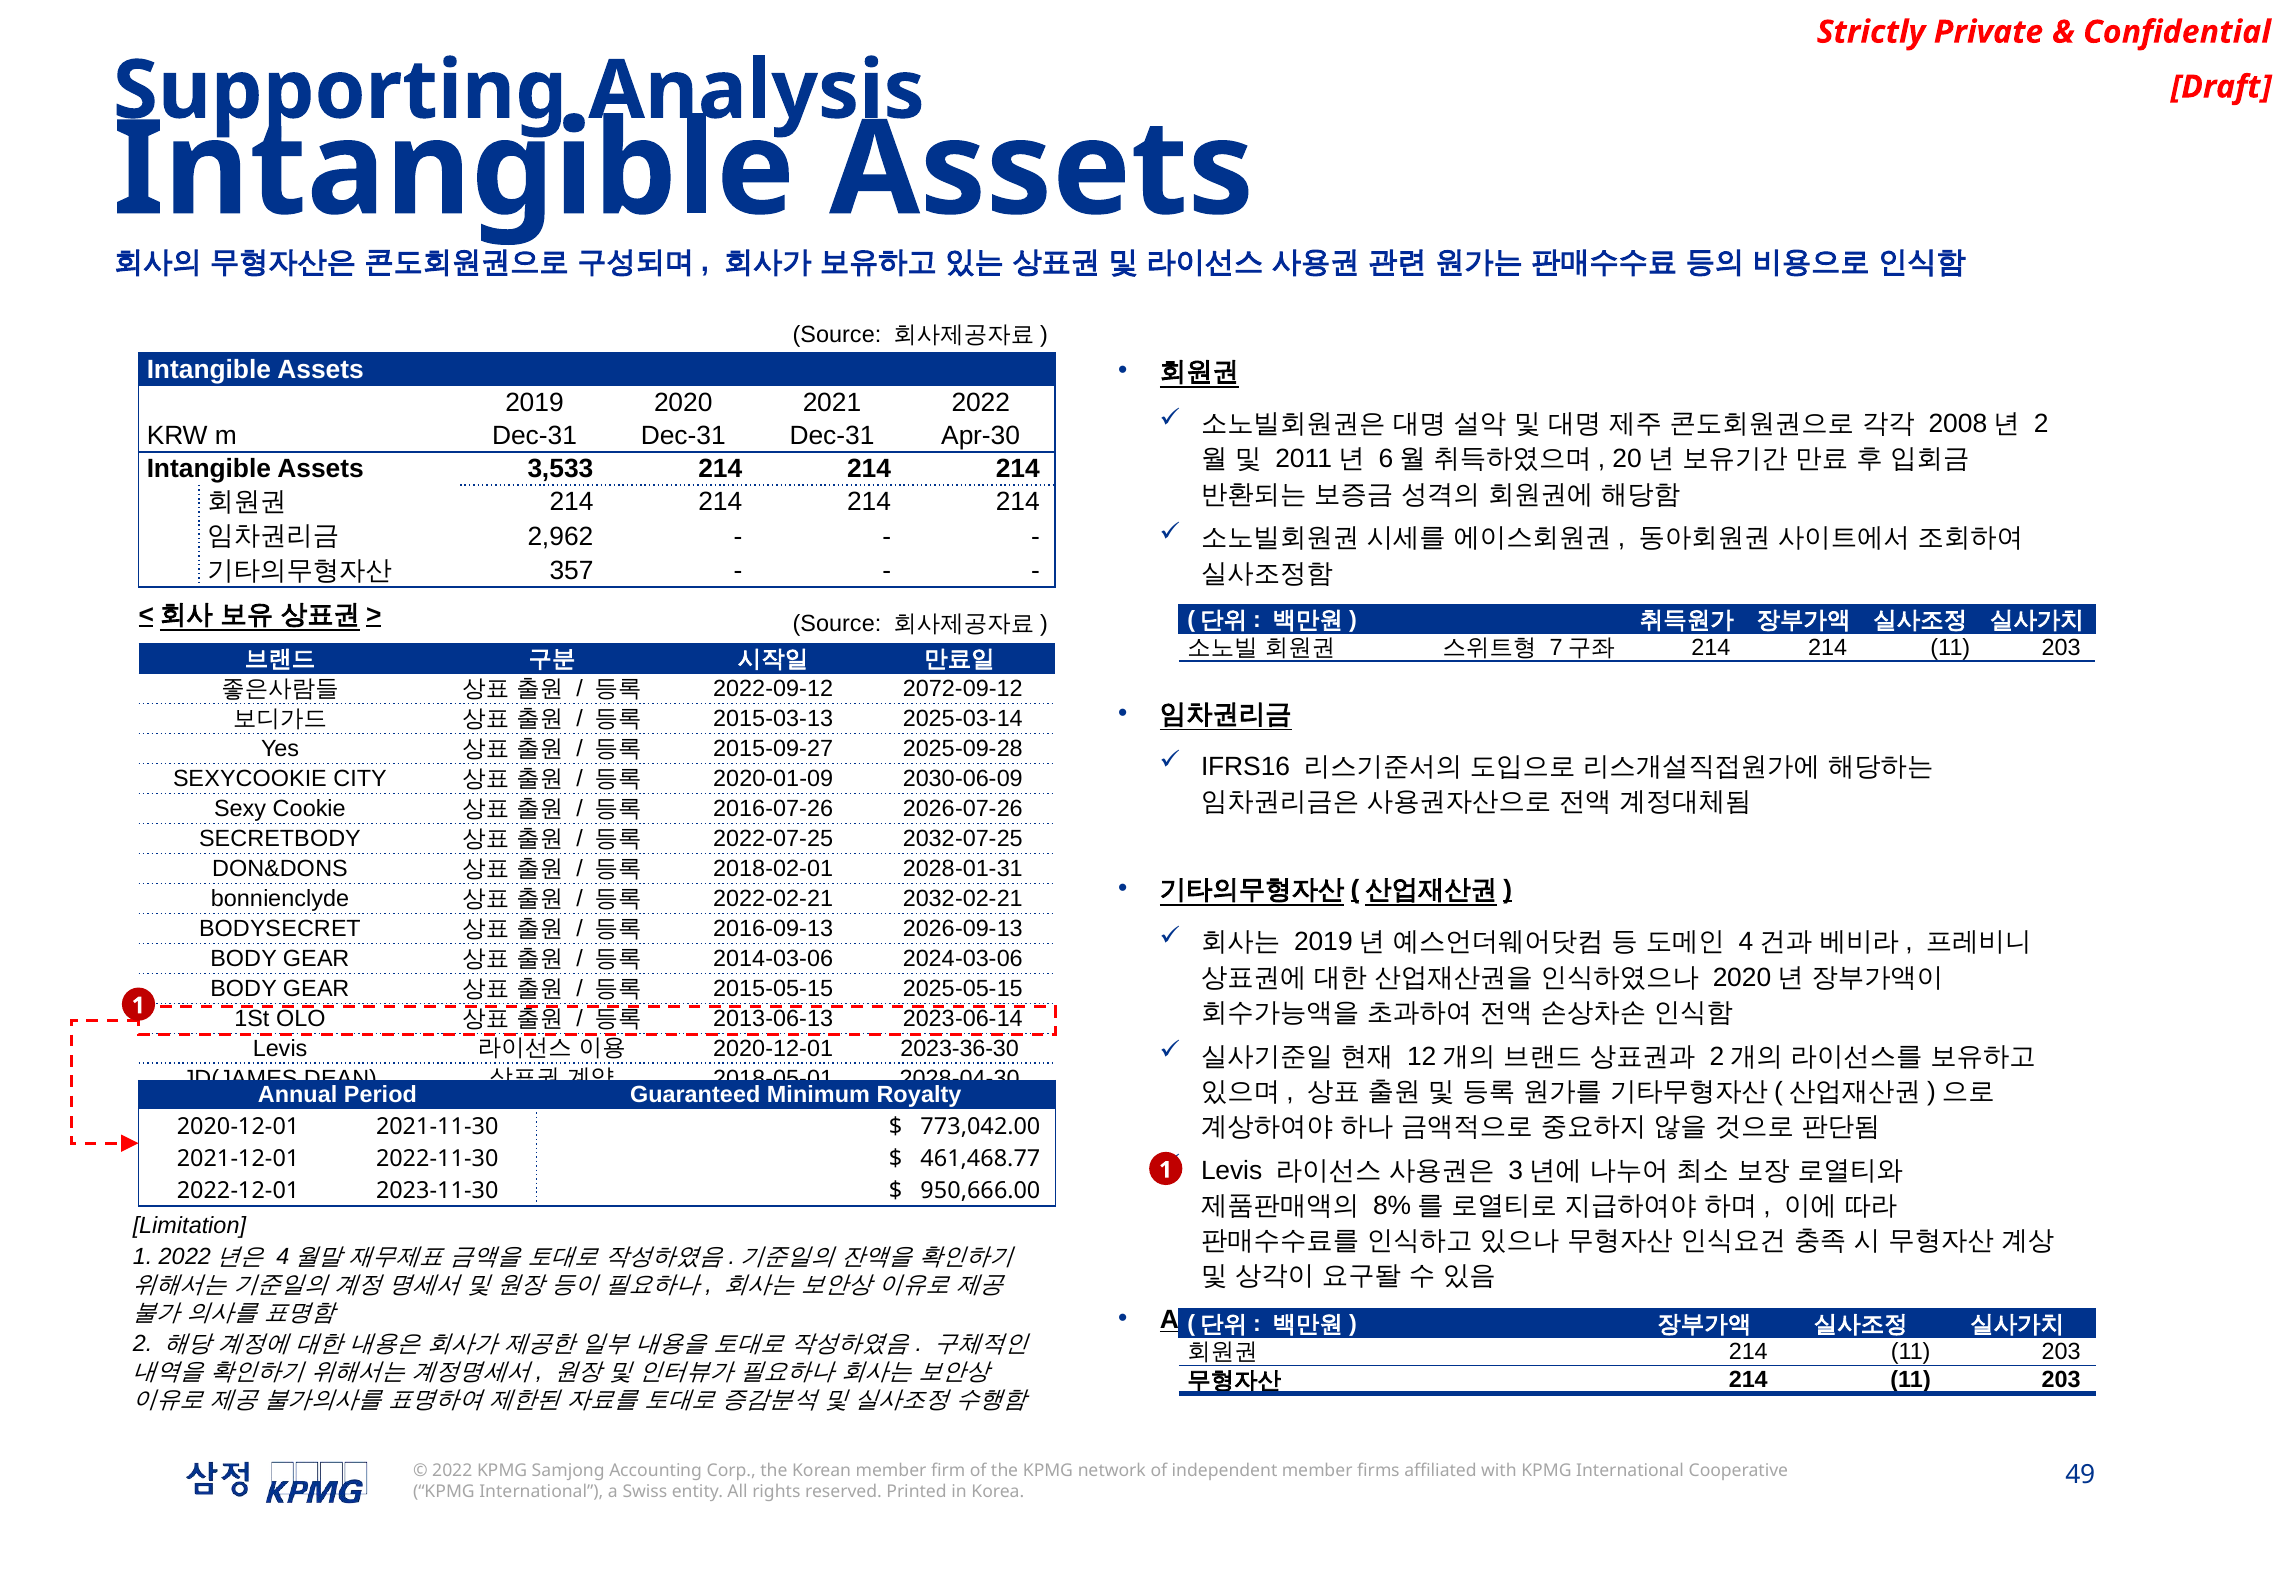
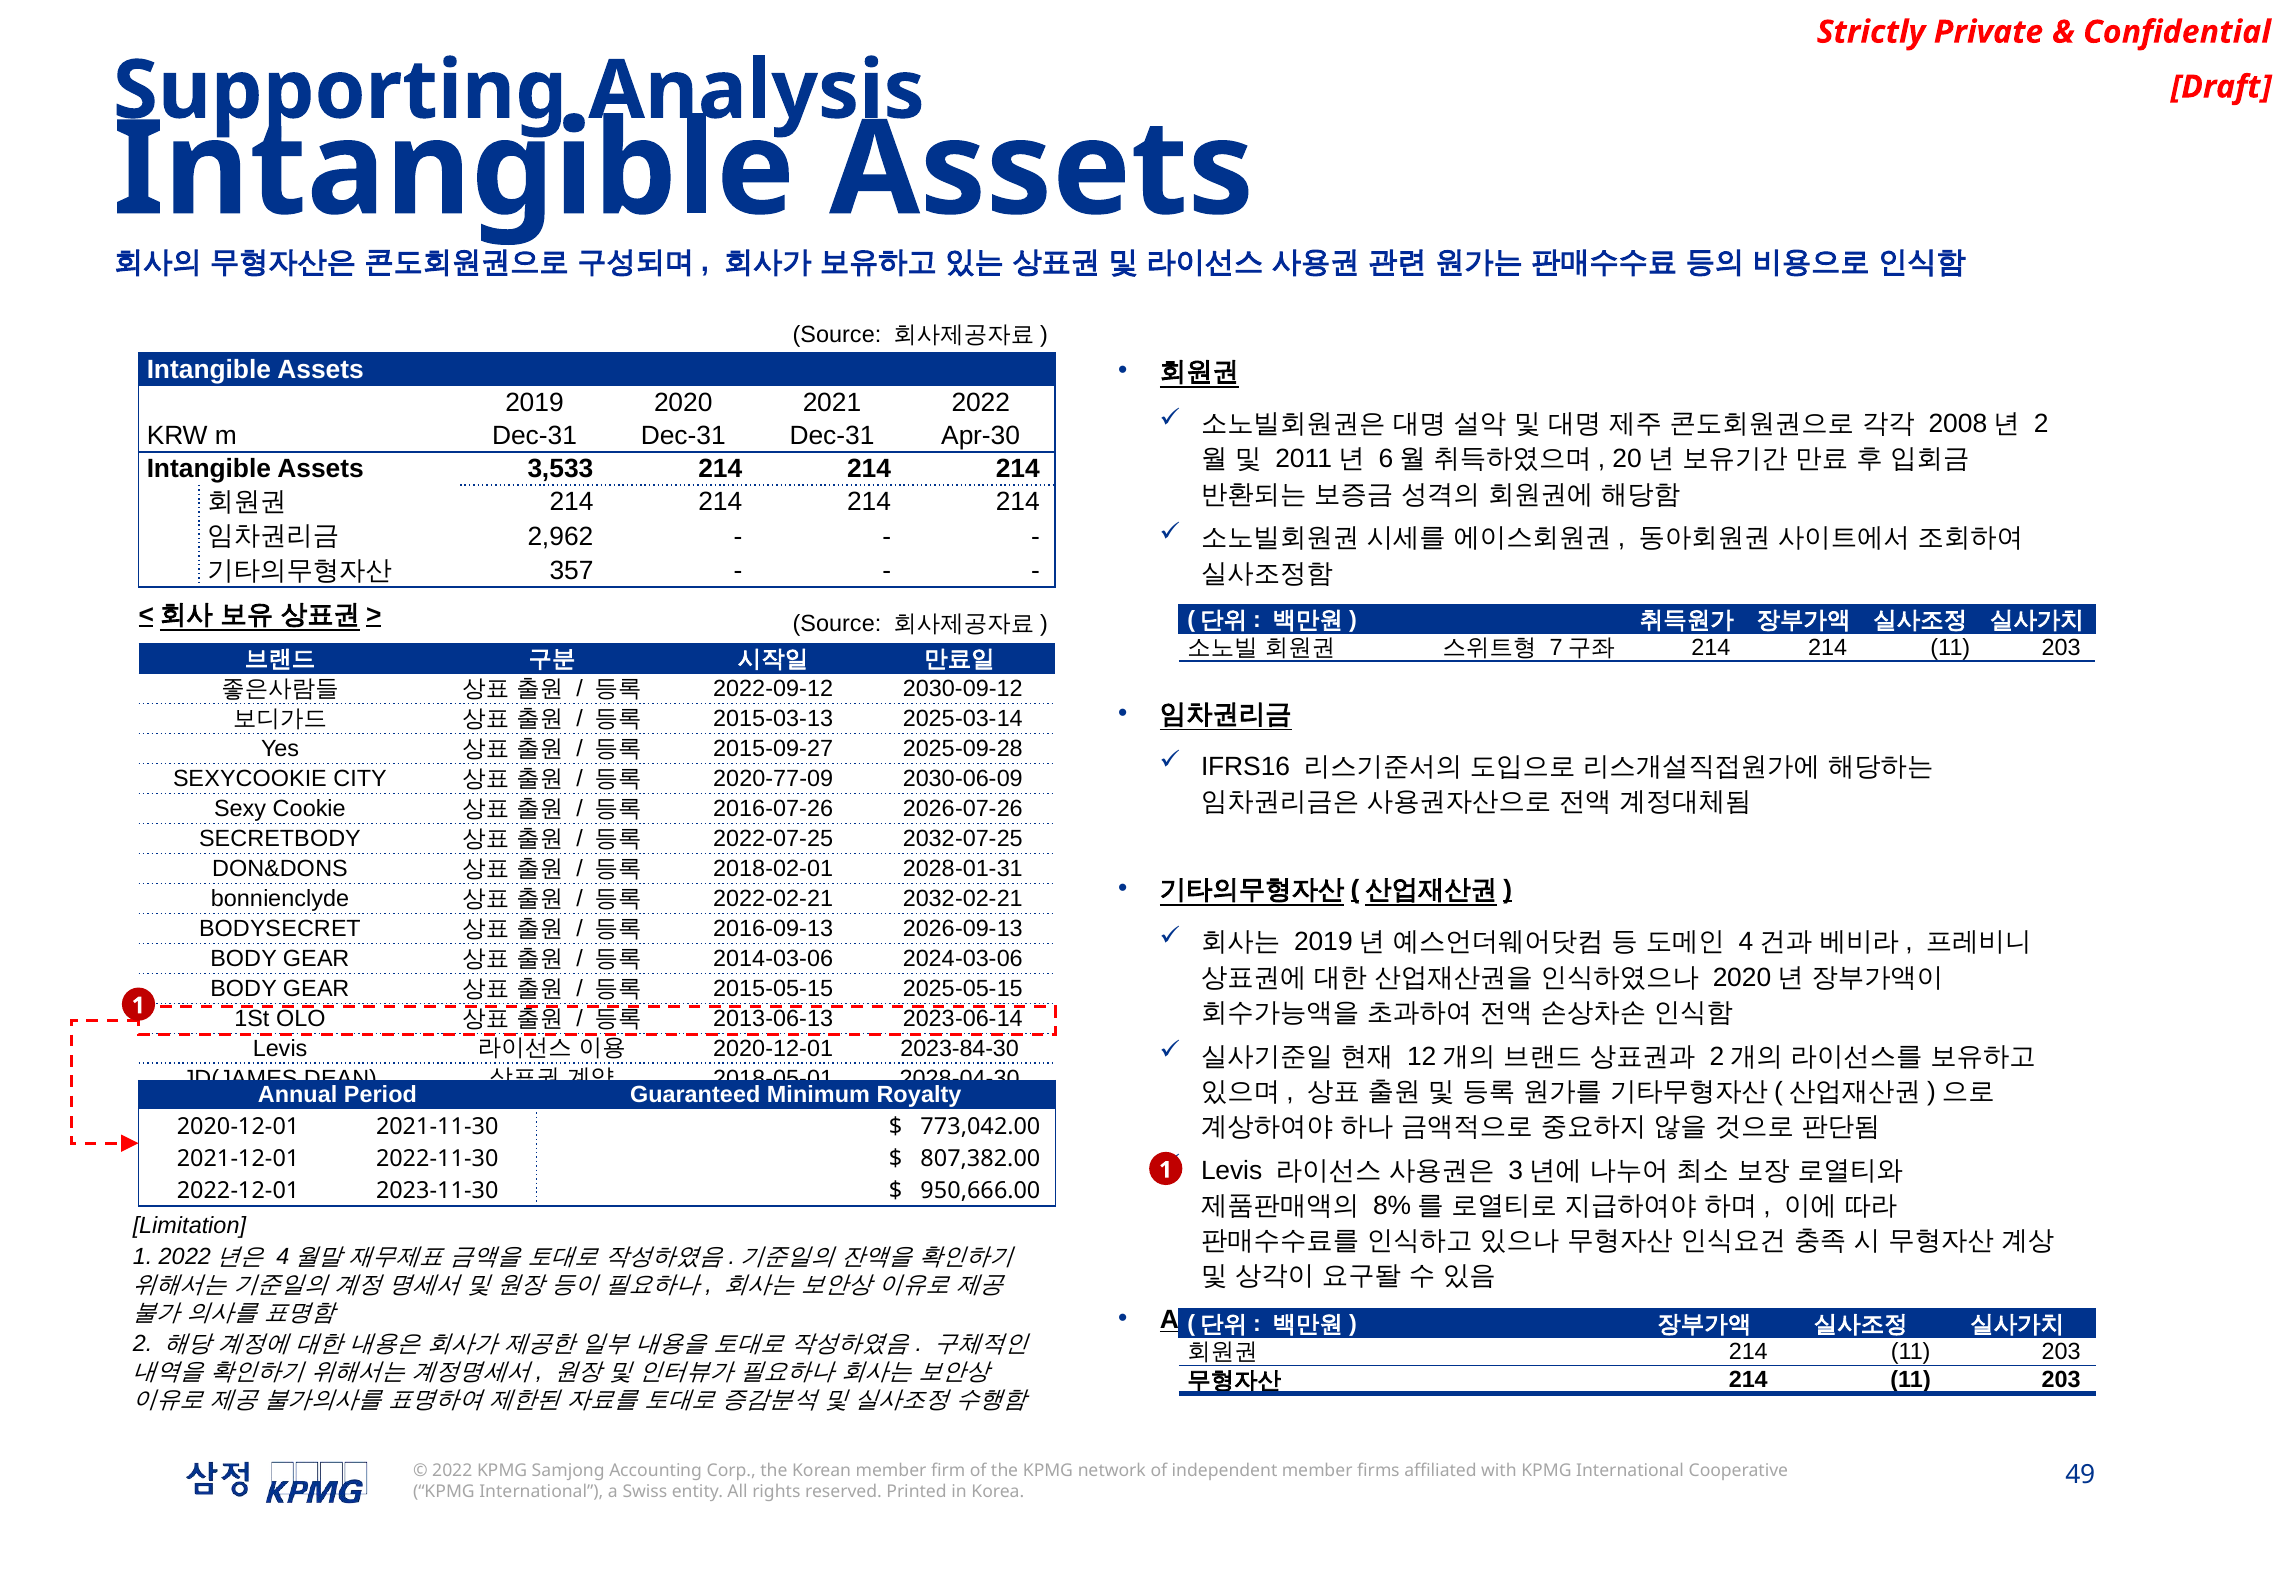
2072-09-12: 2072-09-12 -> 2030-09-12 (963, 689)
2020-01-09: 2020-01-09 -> 2020-77-09 (773, 779)
2023-36-30: 2023-36-30 -> 2023-84-30 (960, 1048)
461,468.77: 461,468.77 -> 807,382.00 (980, 1158)
